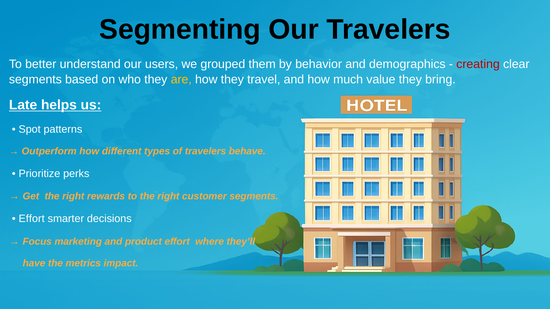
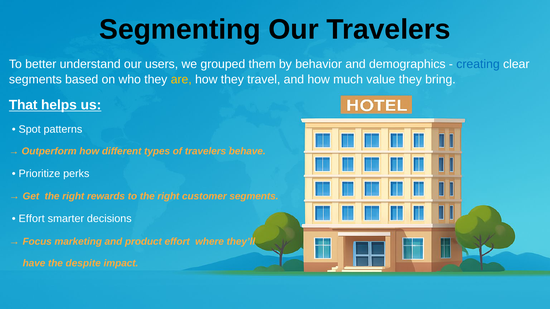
creating colour: red -> blue (478, 64)
Late: Late -> That (23, 105)
metrics: metrics -> despite (83, 264)
